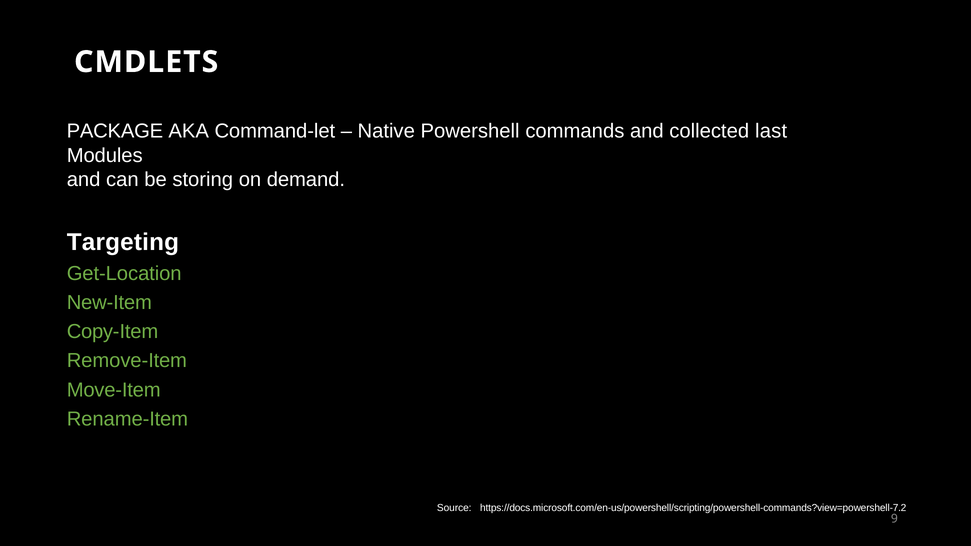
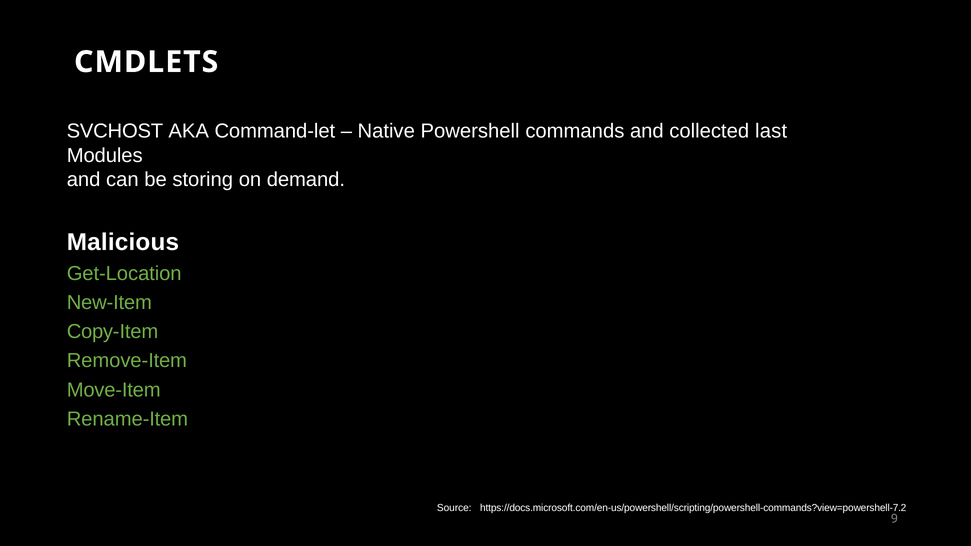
PACKAGE: PACKAGE -> SVCHOST (115, 131)
Targeting: Targeting -> Malicious (123, 242)
